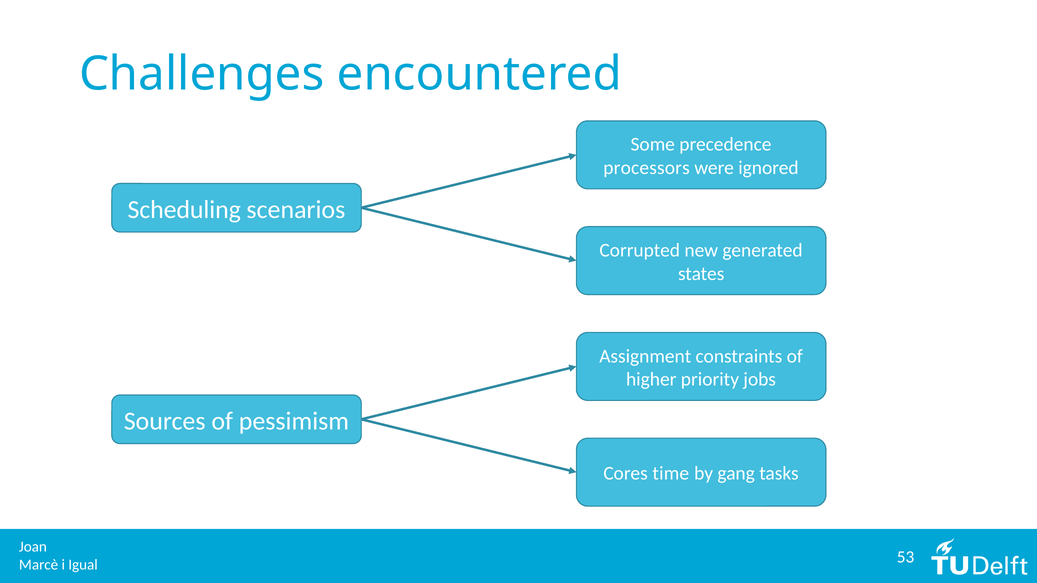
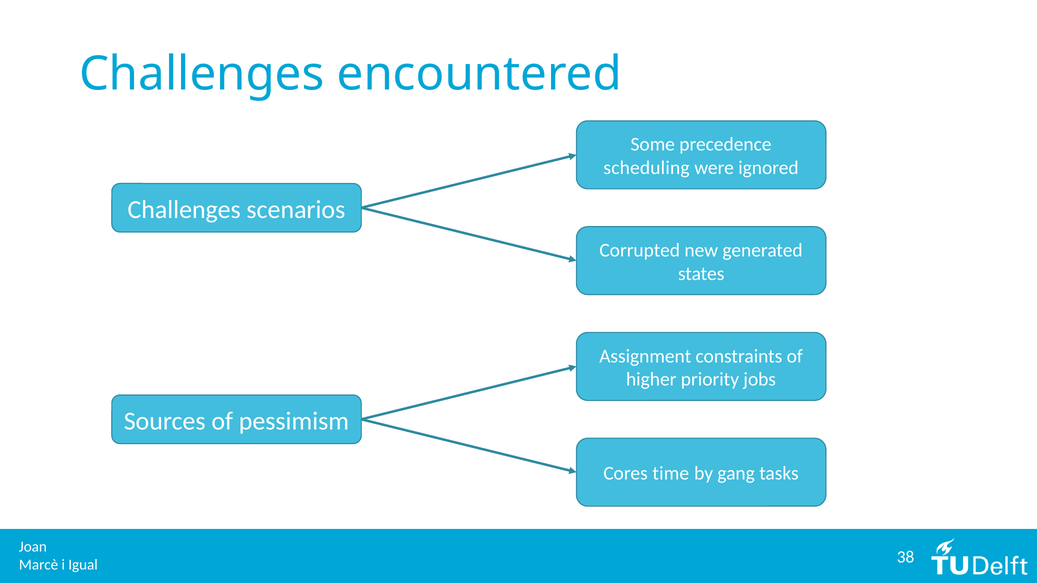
processors: processors -> scheduling (647, 168)
Scheduling: Scheduling -> Challenges (184, 210)
53: 53 -> 38 (906, 557)
